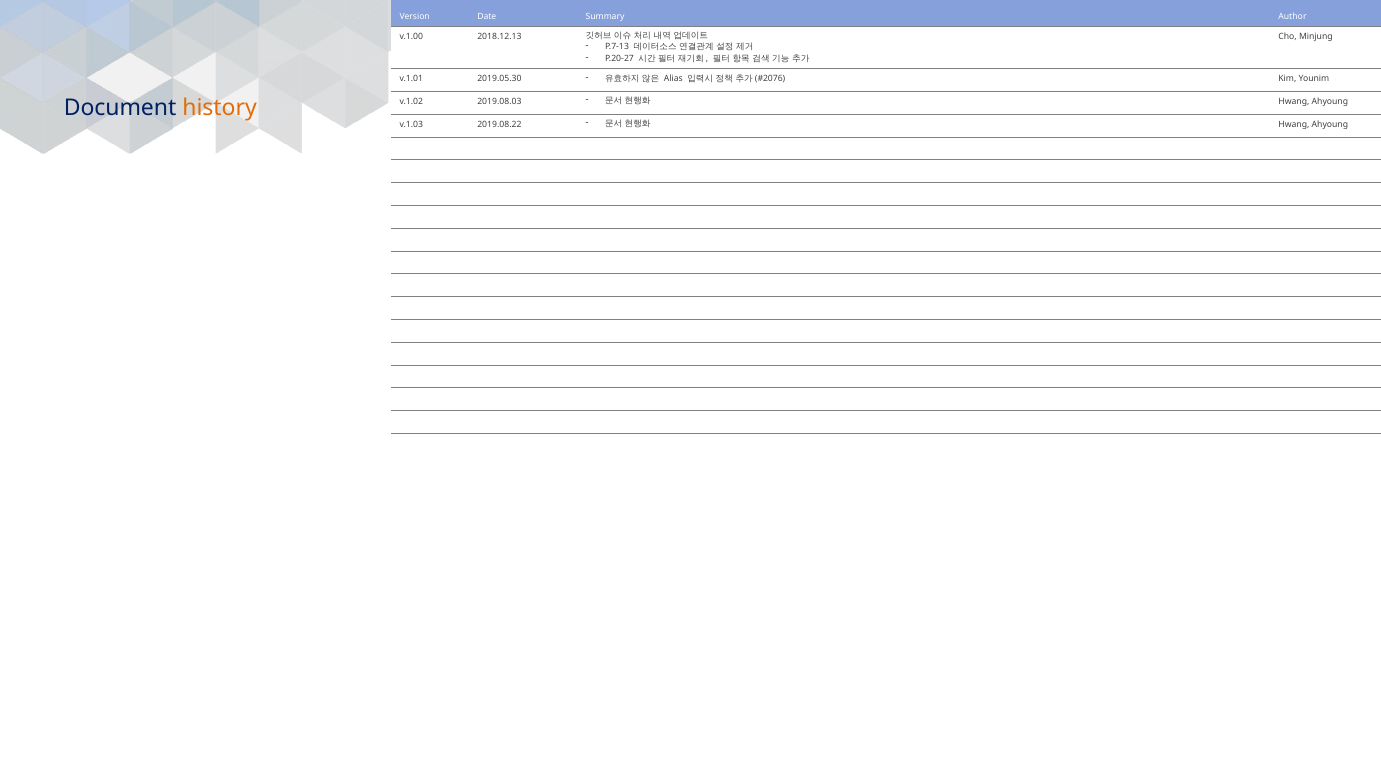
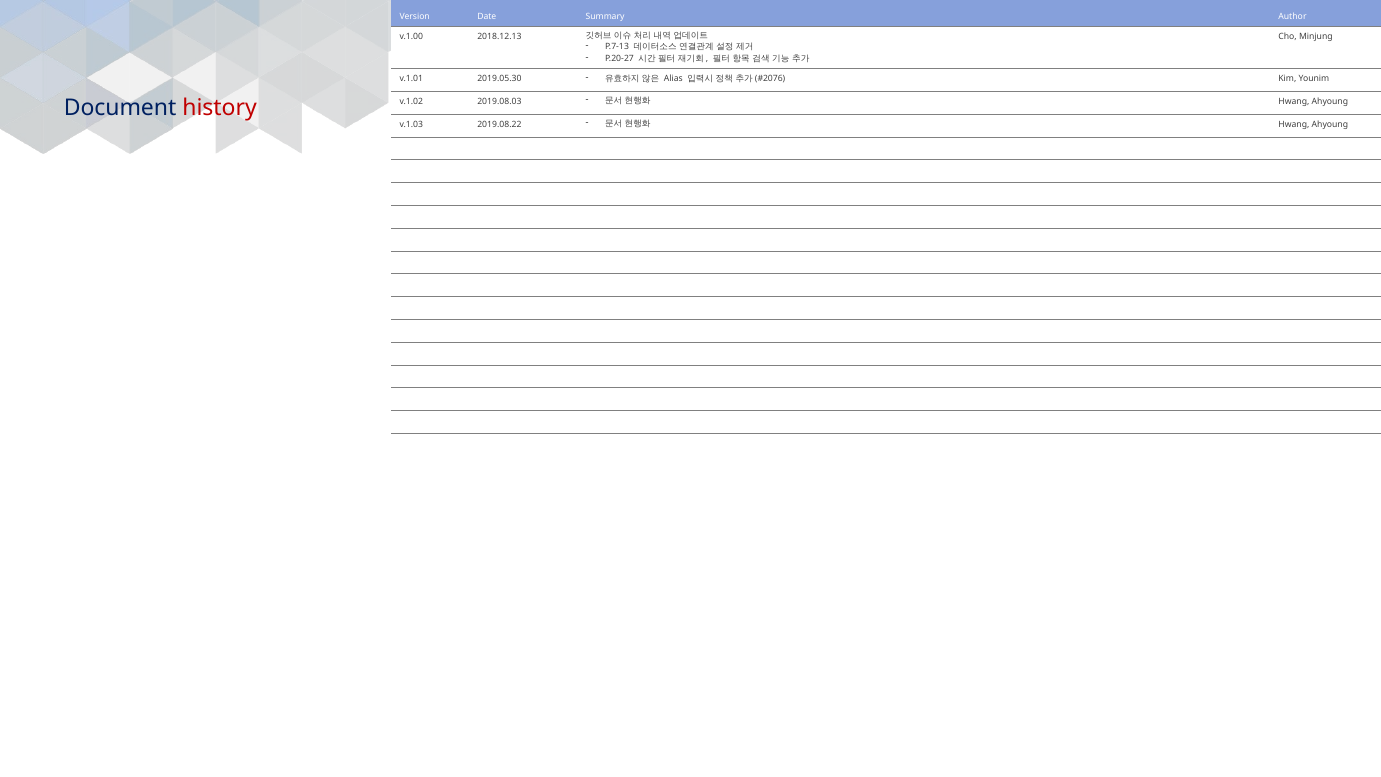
history colour: orange -> red (220, 108)
